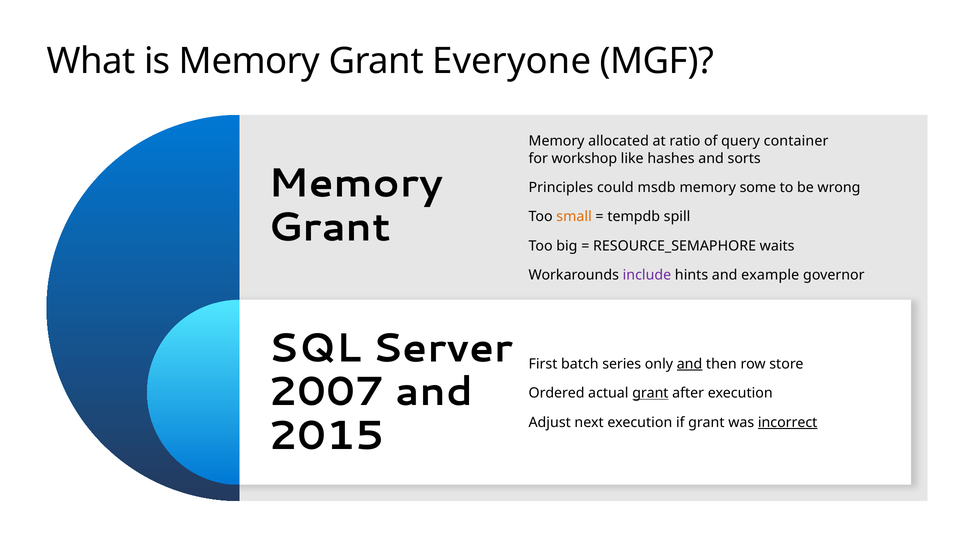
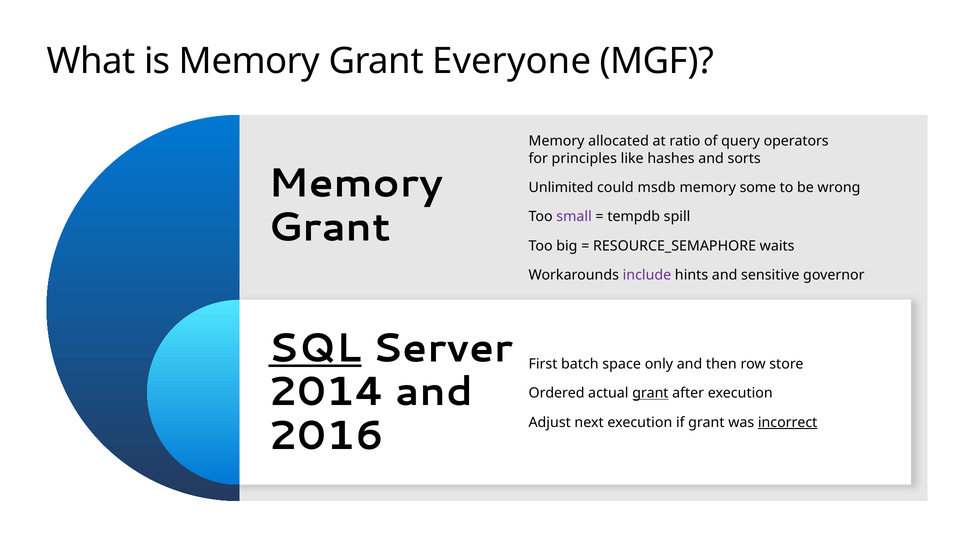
container: container -> operators (796, 141)
workshop: workshop -> principles (584, 158)
Principles: Principles -> Unlimited (561, 188)
small colour: orange -> purple (574, 217)
example: example -> sensitive (770, 275)
SQL underline: none -> present (315, 348)
series: series -> space (622, 364)
and underline: present -> none (690, 364)
2007: 2007 -> 2014 (327, 392)
2015: 2015 -> 2016 (326, 436)
